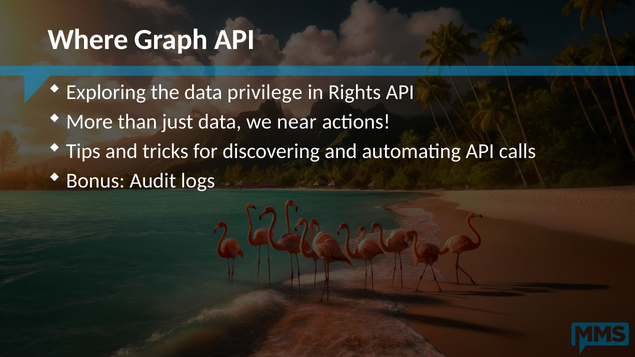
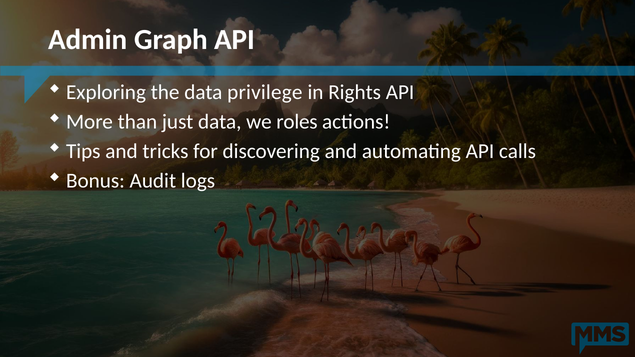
Where: Where -> Admin (88, 39)
near: near -> roles (297, 122)
